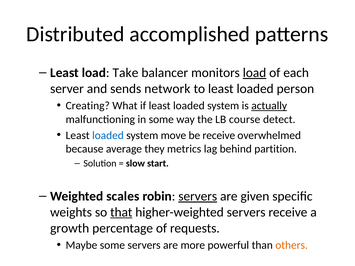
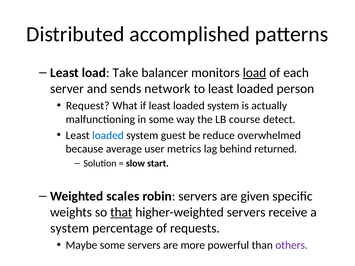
Creating: Creating -> Request (88, 106)
actually underline: present -> none (269, 106)
move: move -> guest (173, 135)
be receive: receive -> reduce (219, 135)
they: they -> user (154, 149)
partition: partition -> returned (276, 149)
servers underline: present -> none (198, 196)
growth: growth -> system (70, 228)
others colour: orange -> purple (292, 245)
